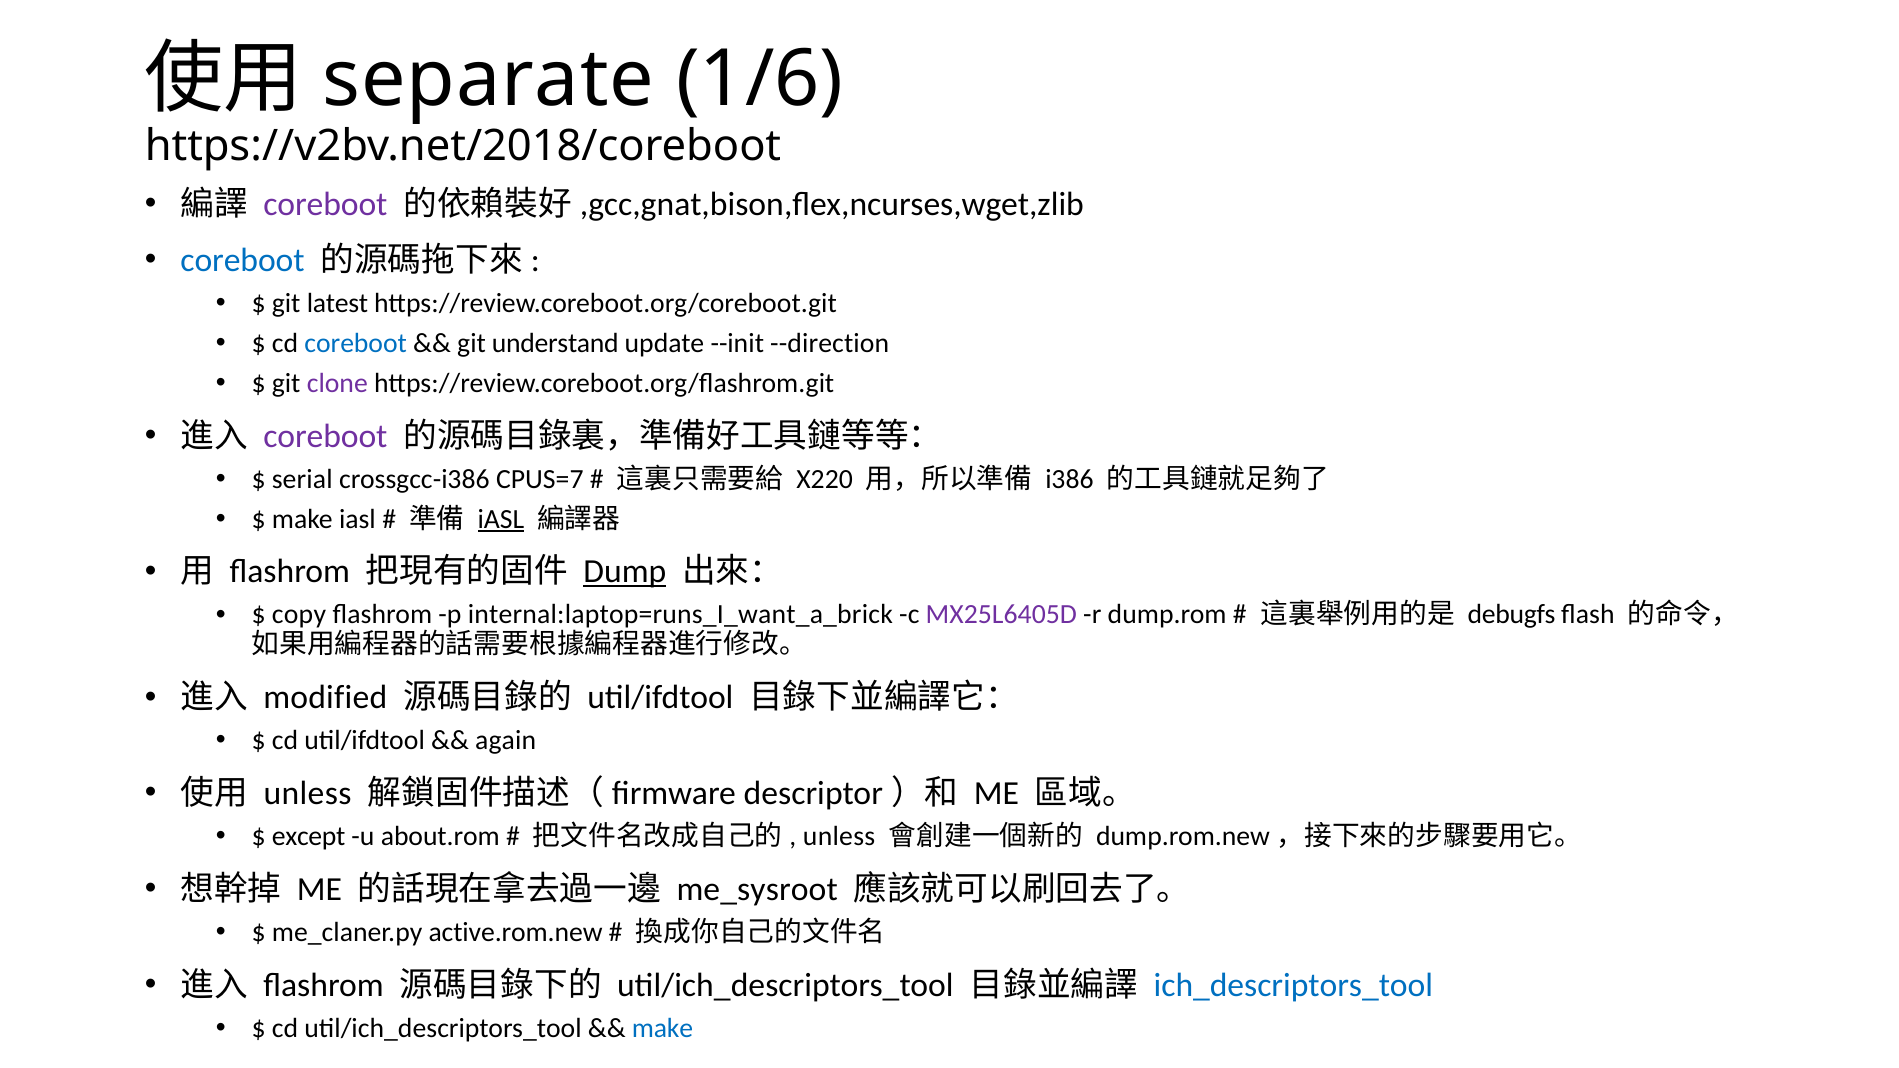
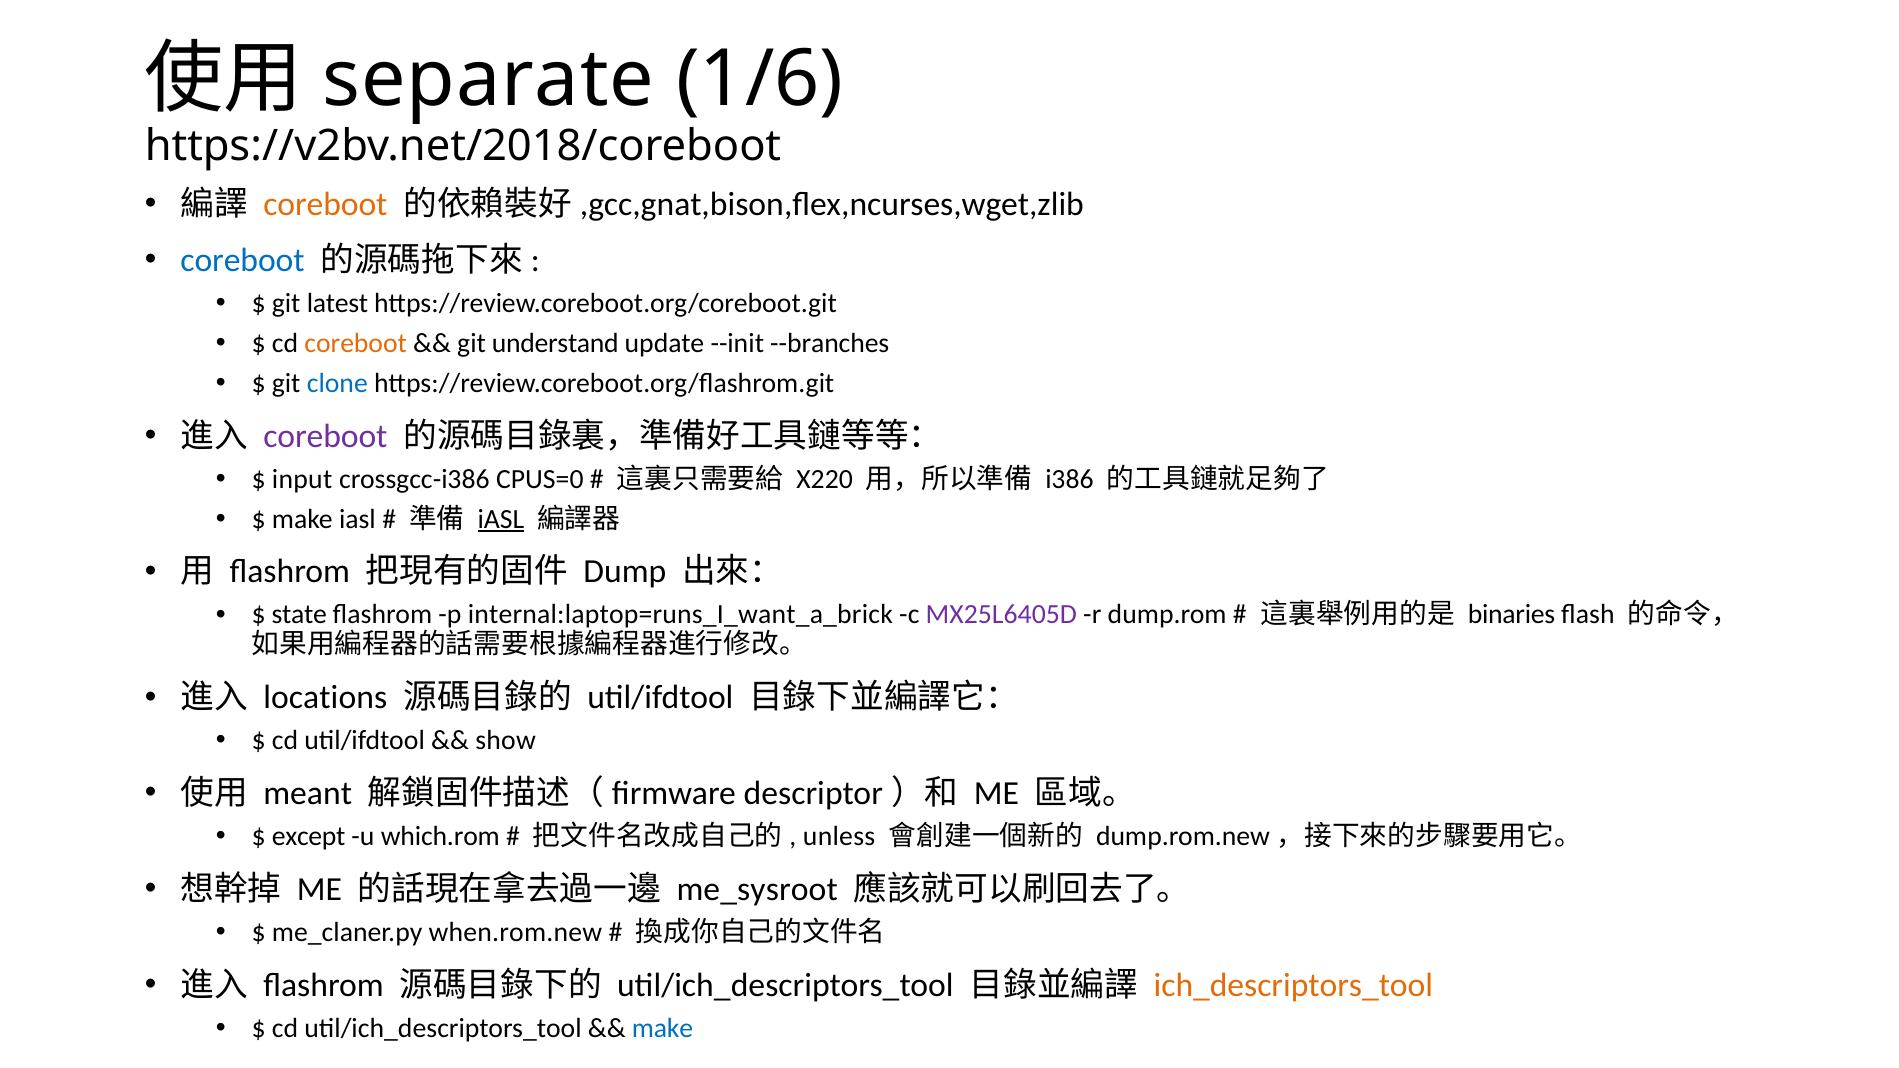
coreboot colour: purple -> orange (325, 204)
coreboot colour: blue -> orange (356, 343)
--direction: --direction -> --branches (830, 343)
clone colour: purple -> blue (337, 383)
serial: serial -> input (302, 479)
CPUS=7: CPUS=7 -> CPUS=0 (540, 479)
Dump underline: present -> none (625, 572)
copy: copy -> state (299, 615)
debugfs: debugfs -> binaries (1512, 615)
modified: modified -> locations (325, 698)
again: again -> show (506, 741)
unless: unless -> meant (308, 794)
about.rom: about.rom -> which.rom (440, 837)
active.rom.new: active.rom.new -> when.rom.new (515, 933)
ich_descriptors_tool colour: blue -> orange (1293, 986)
